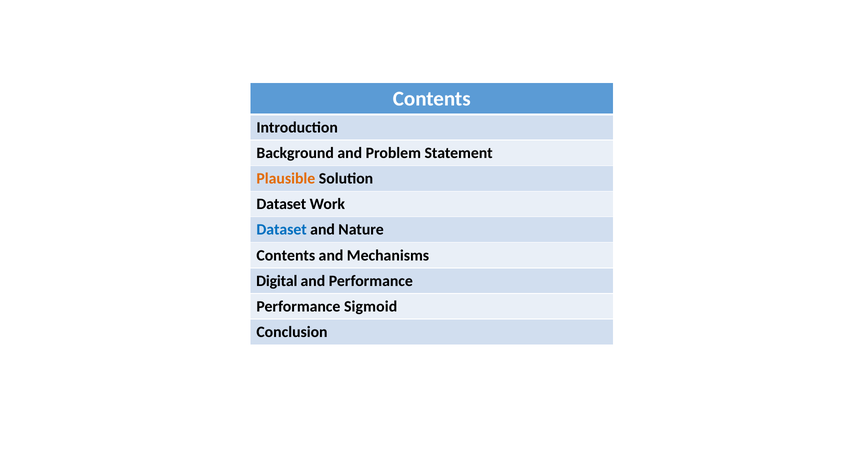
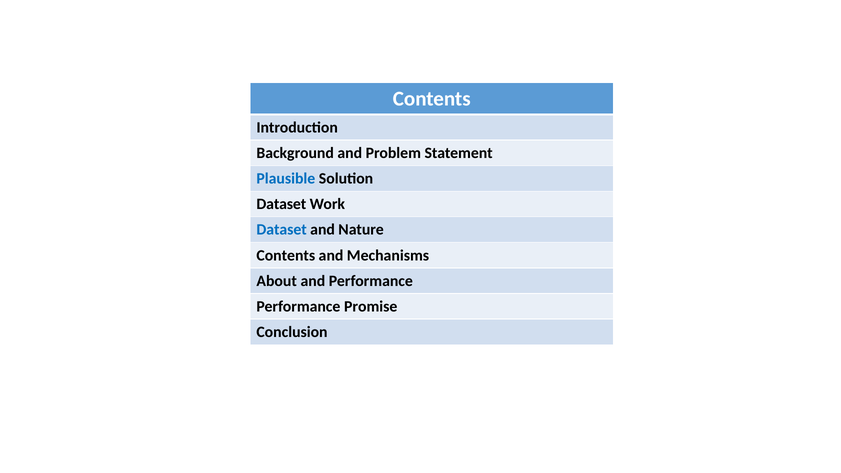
Plausible colour: orange -> blue (286, 179)
Digital: Digital -> About (277, 281)
Sigmoid: Sigmoid -> Promise (371, 307)
